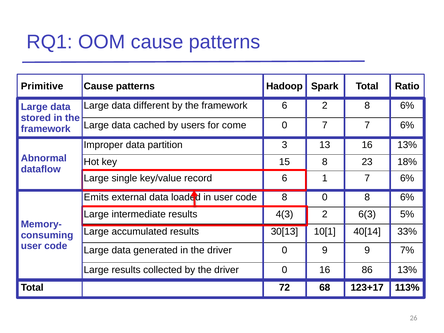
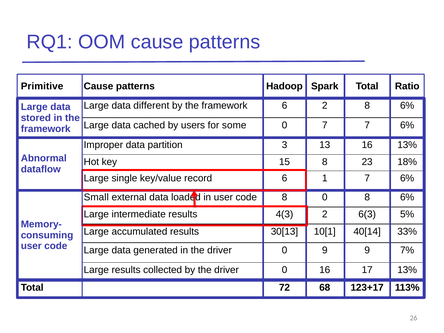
come: come -> some (234, 125)
Emits: Emits -> Small (96, 197)
86: 86 -> 17 (367, 270)
